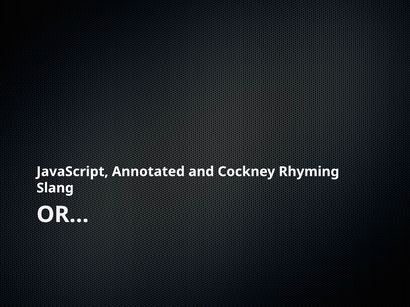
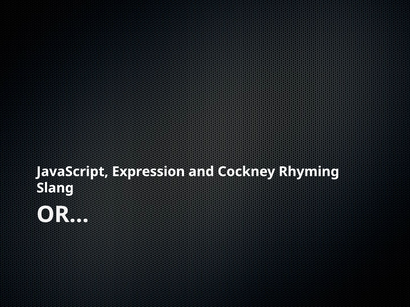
Annotated: Annotated -> Expression (148, 172)
